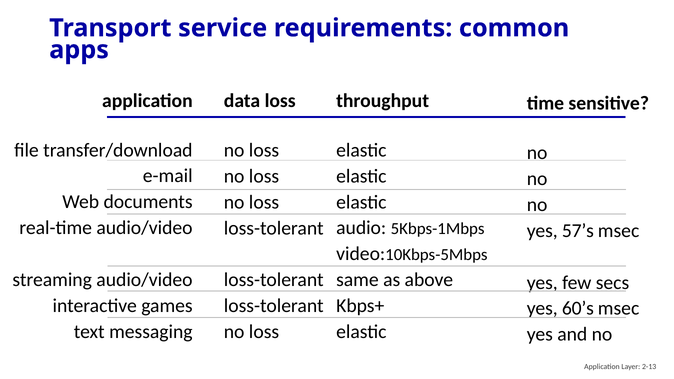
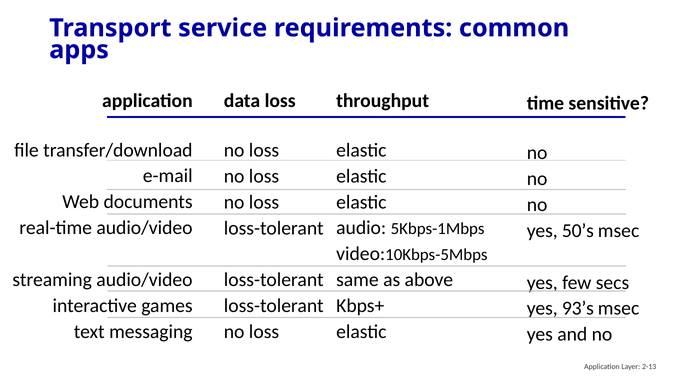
57’s: 57’s -> 50’s (578, 231)
60’s: 60’s -> 93’s (578, 309)
